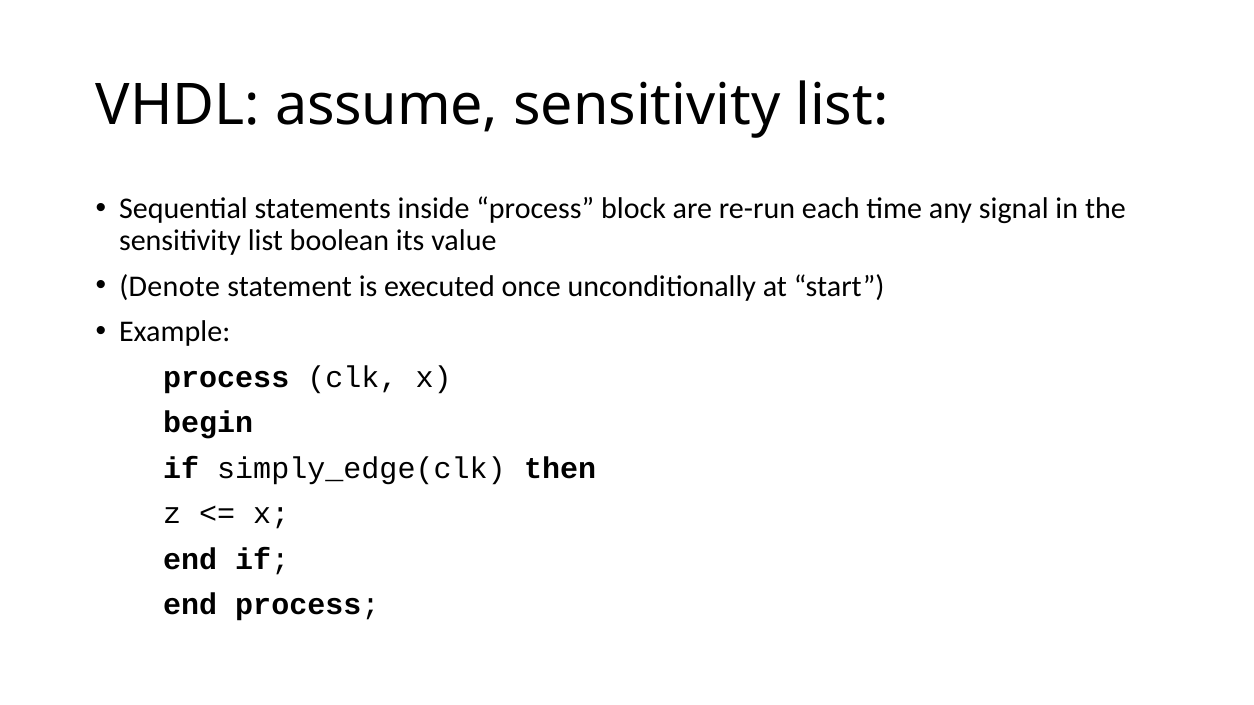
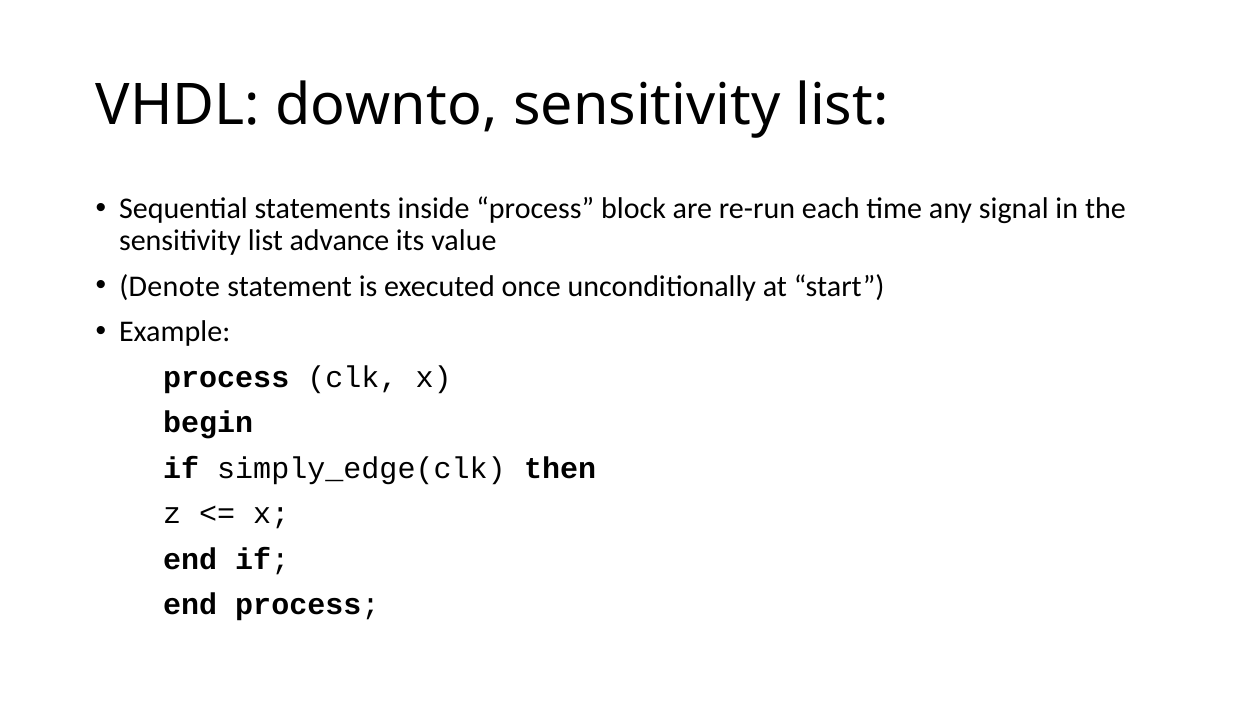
assume: assume -> downto (387, 105)
boolean: boolean -> advance (340, 241)
